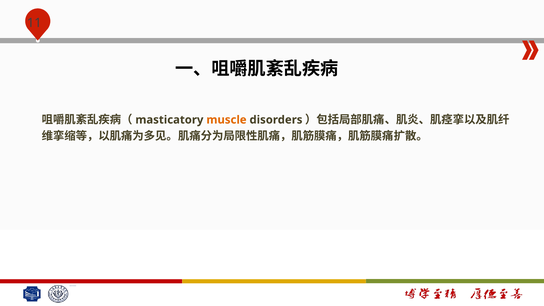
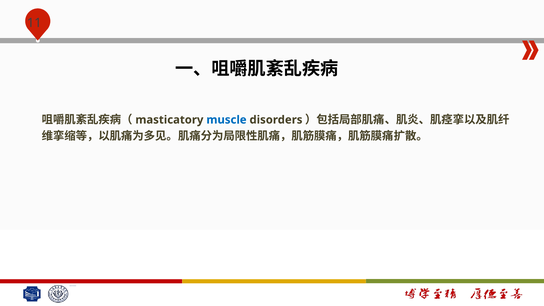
muscle colour: orange -> blue (226, 120)
